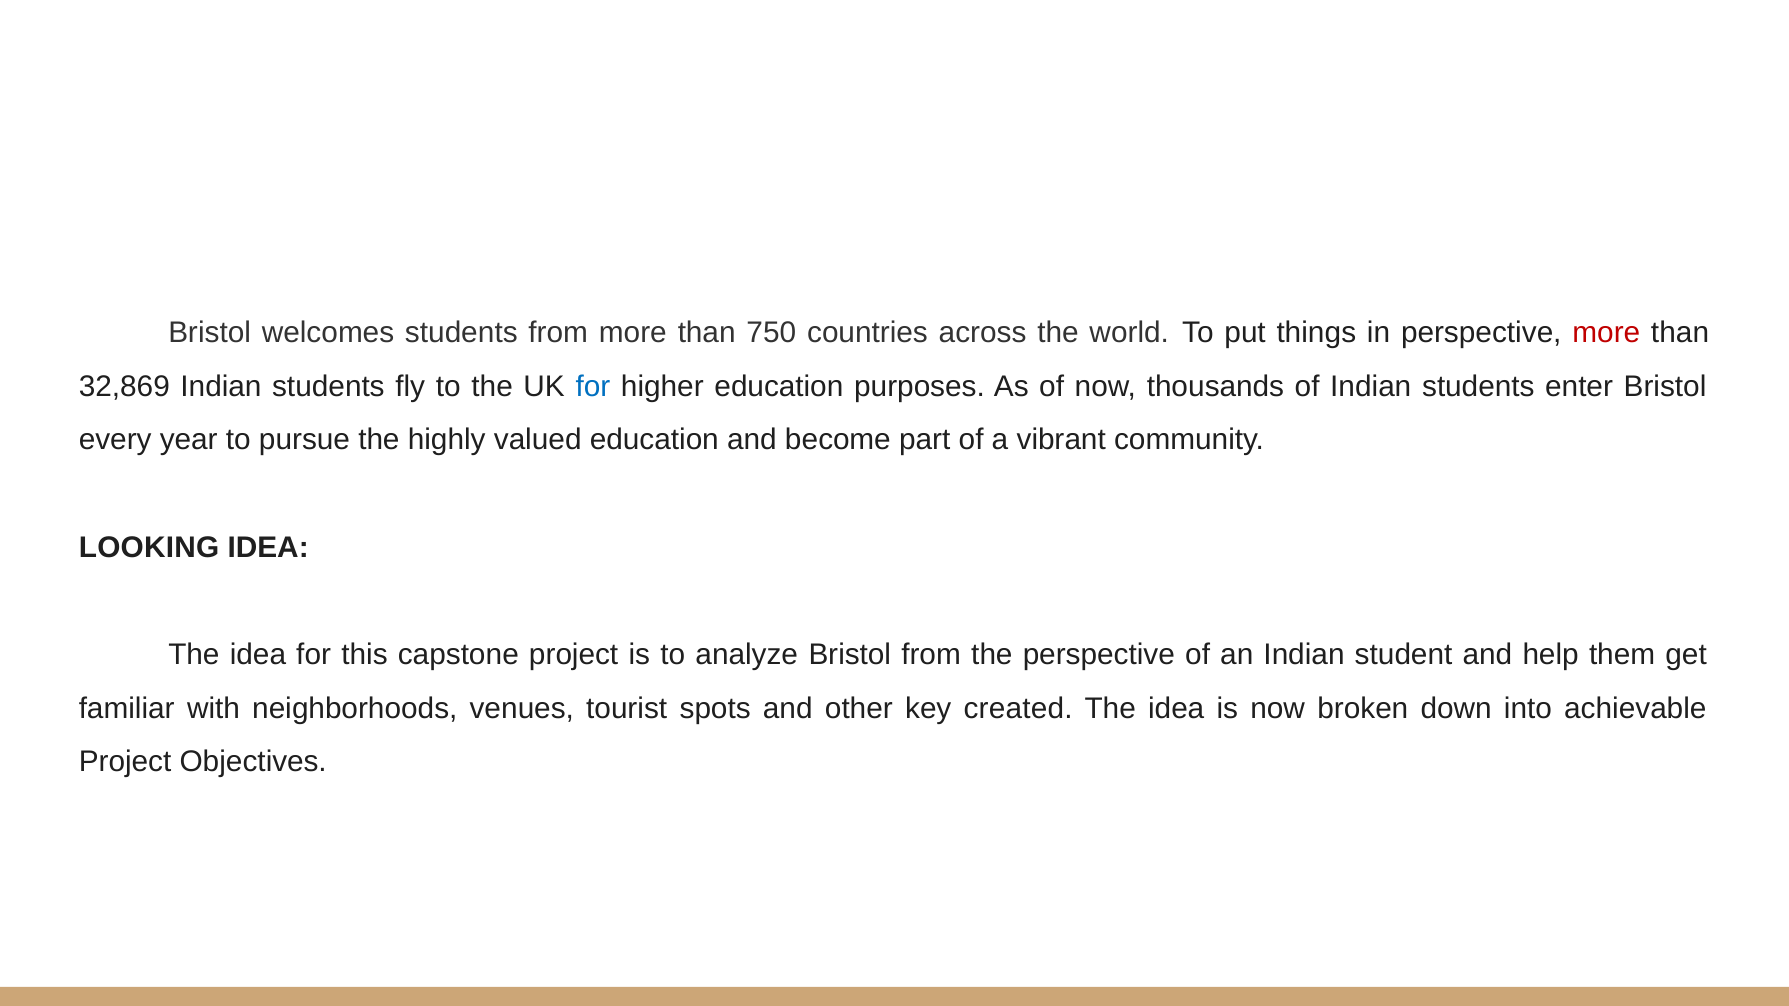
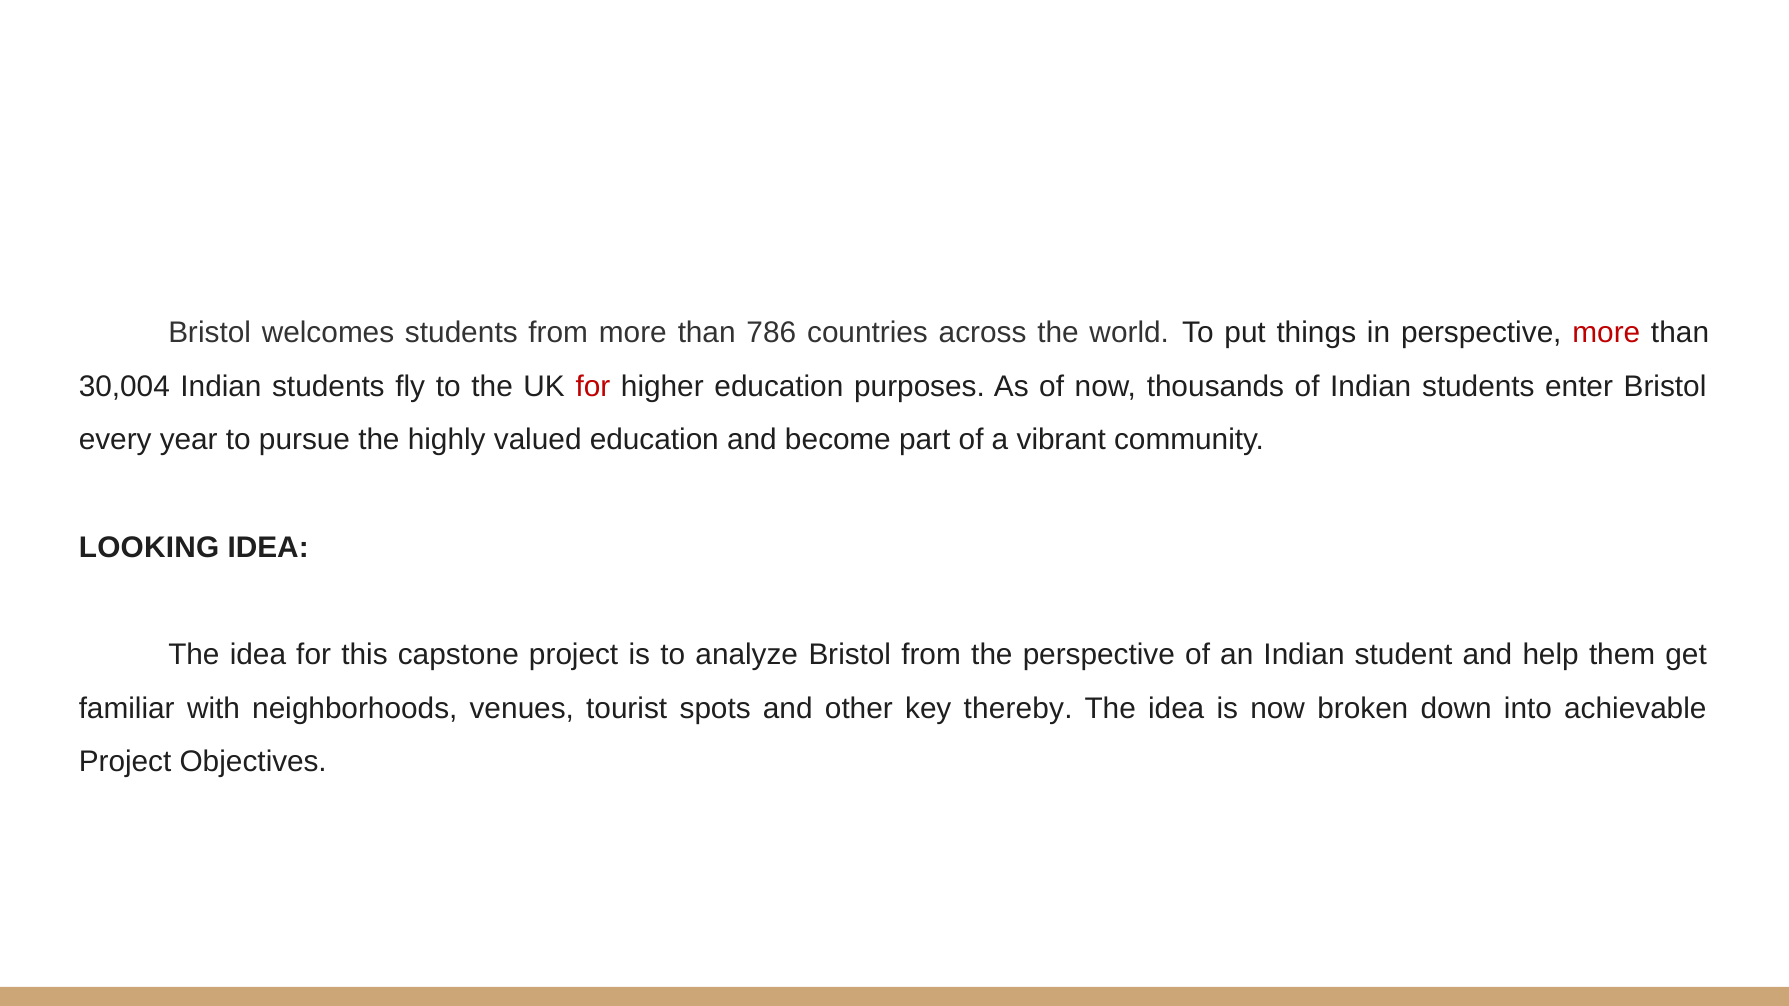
750: 750 -> 786 (771, 333)
32,869: 32,869 -> 30,004 (124, 386)
for colour: blue -> red (593, 386)
created: created -> thereby (1018, 709)
